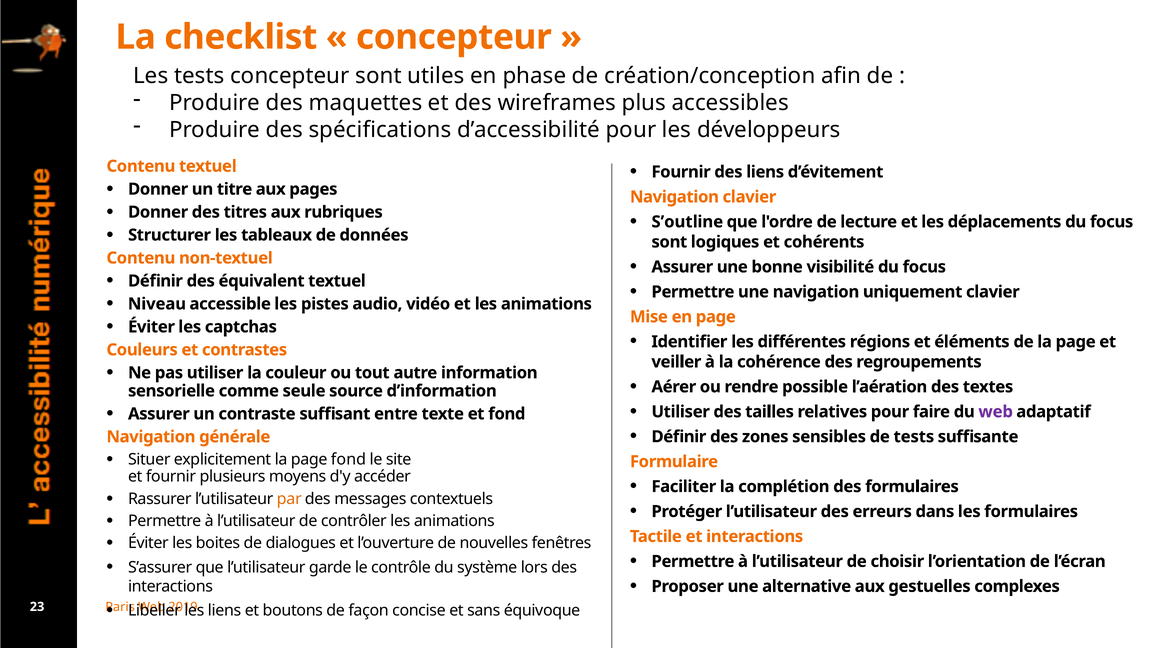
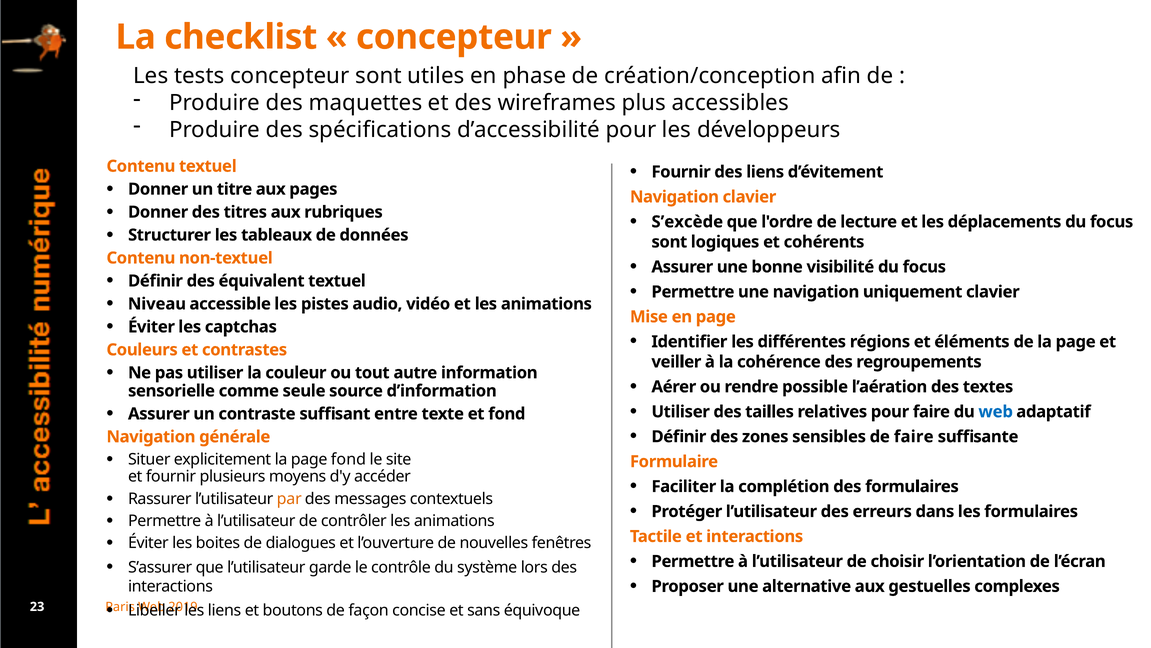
S’outline: S’outline -> S’excède (687, 222)
web colour: purple -> blue (996, 411)
de tests: tests -> faire (914, 436)
